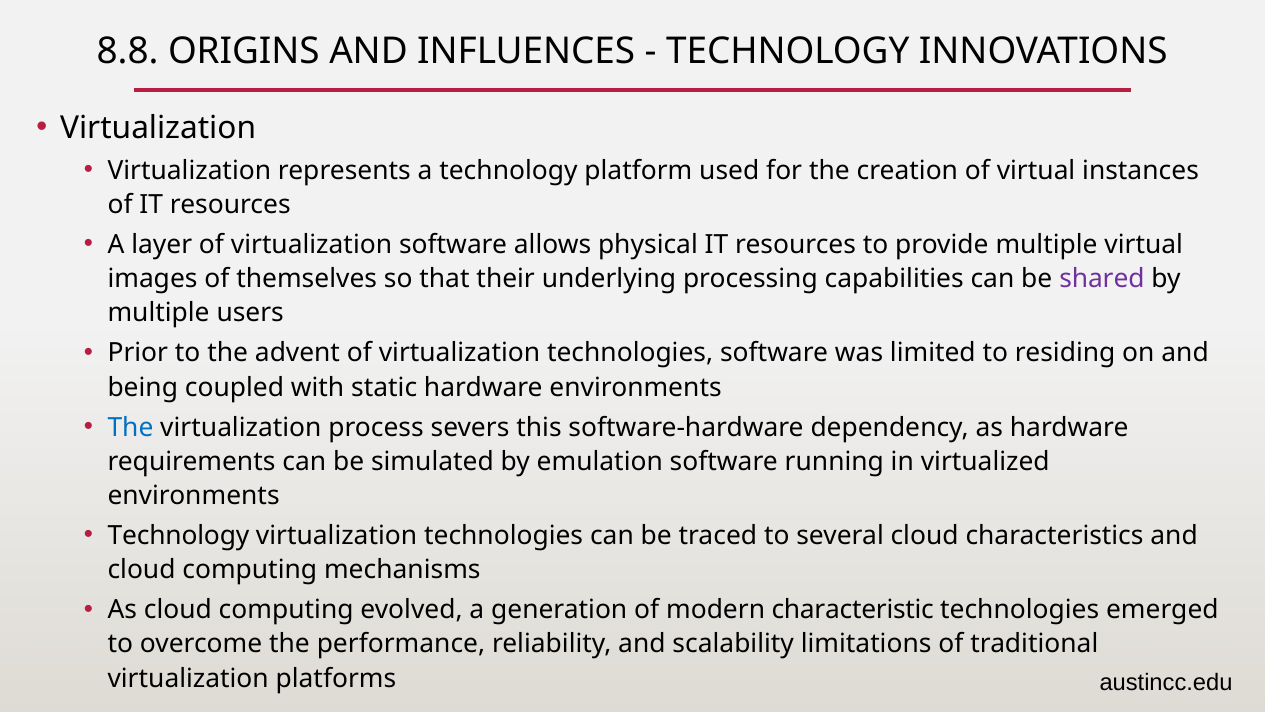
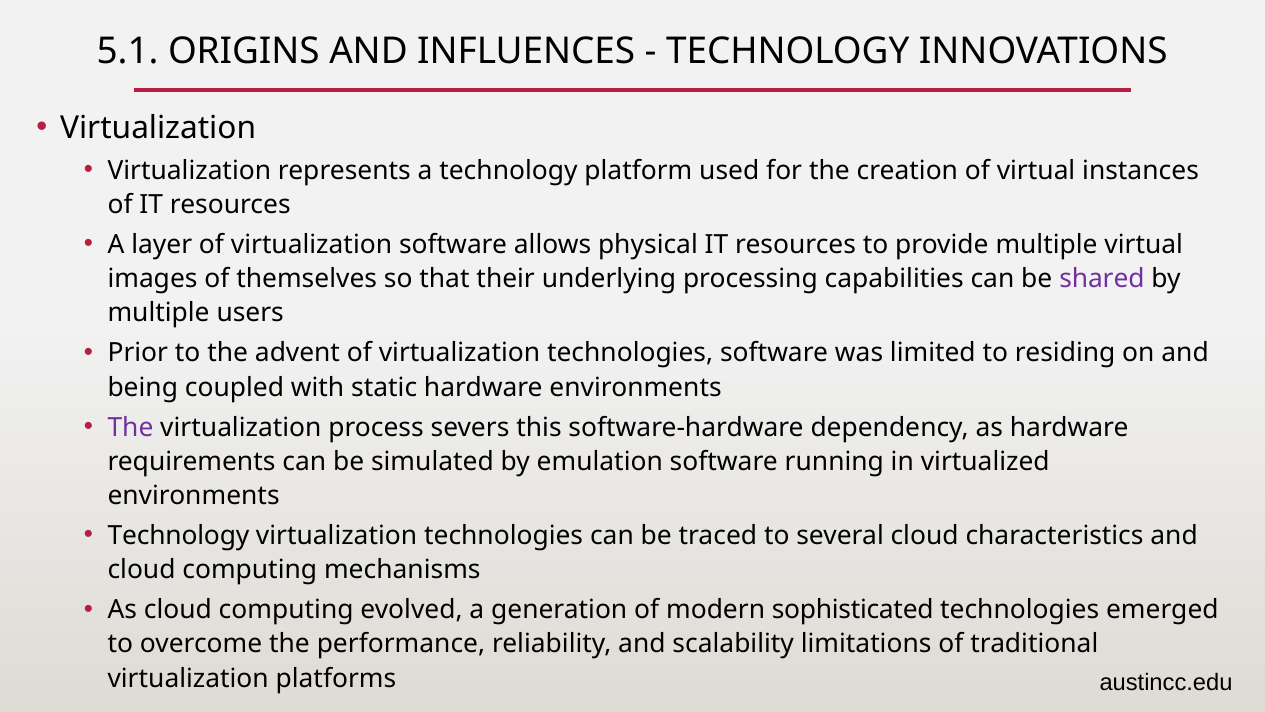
8.8: 8.8 -> 5.1 (128, 51)
The colour: blue -> purple (130, 427)
characteristic: characteristic -> sophisticated (853, 610)
